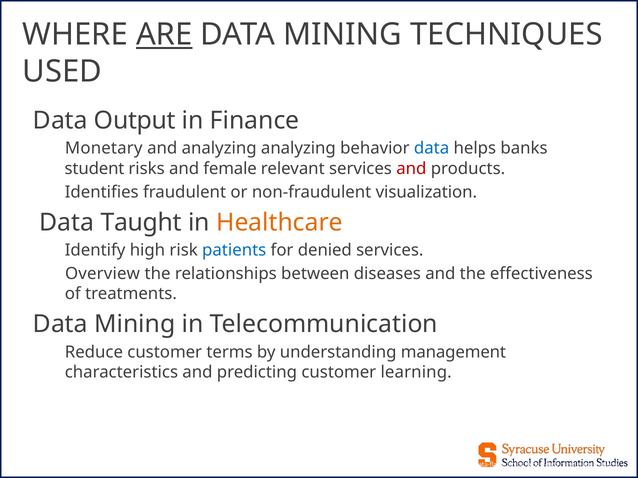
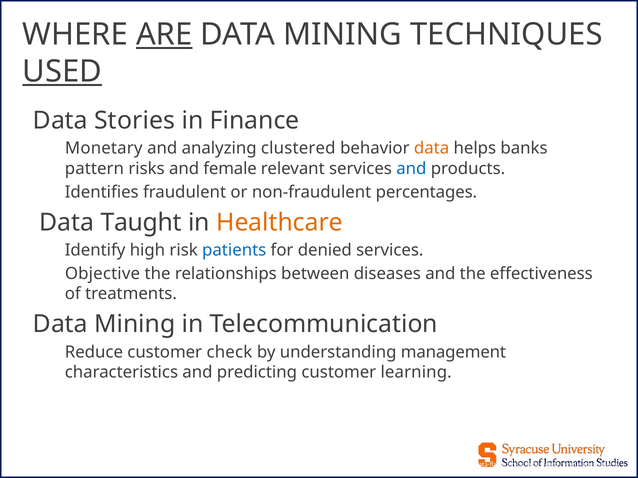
USED underline: none -> present (62, 72)
Output: Output -> Stories (135, 121)
analyzing analyzing: analyzing -> clustered (298, 149)
data colour: blue -> orange (432, 149)
student: student -> pattern (94, 169)
and colour: red -> blue (411, 169)
visualization: visualization -> percentages (426, 192)
Overview: Overview -> Objective (102, 274)
terms: terms -> check (229, 352)
